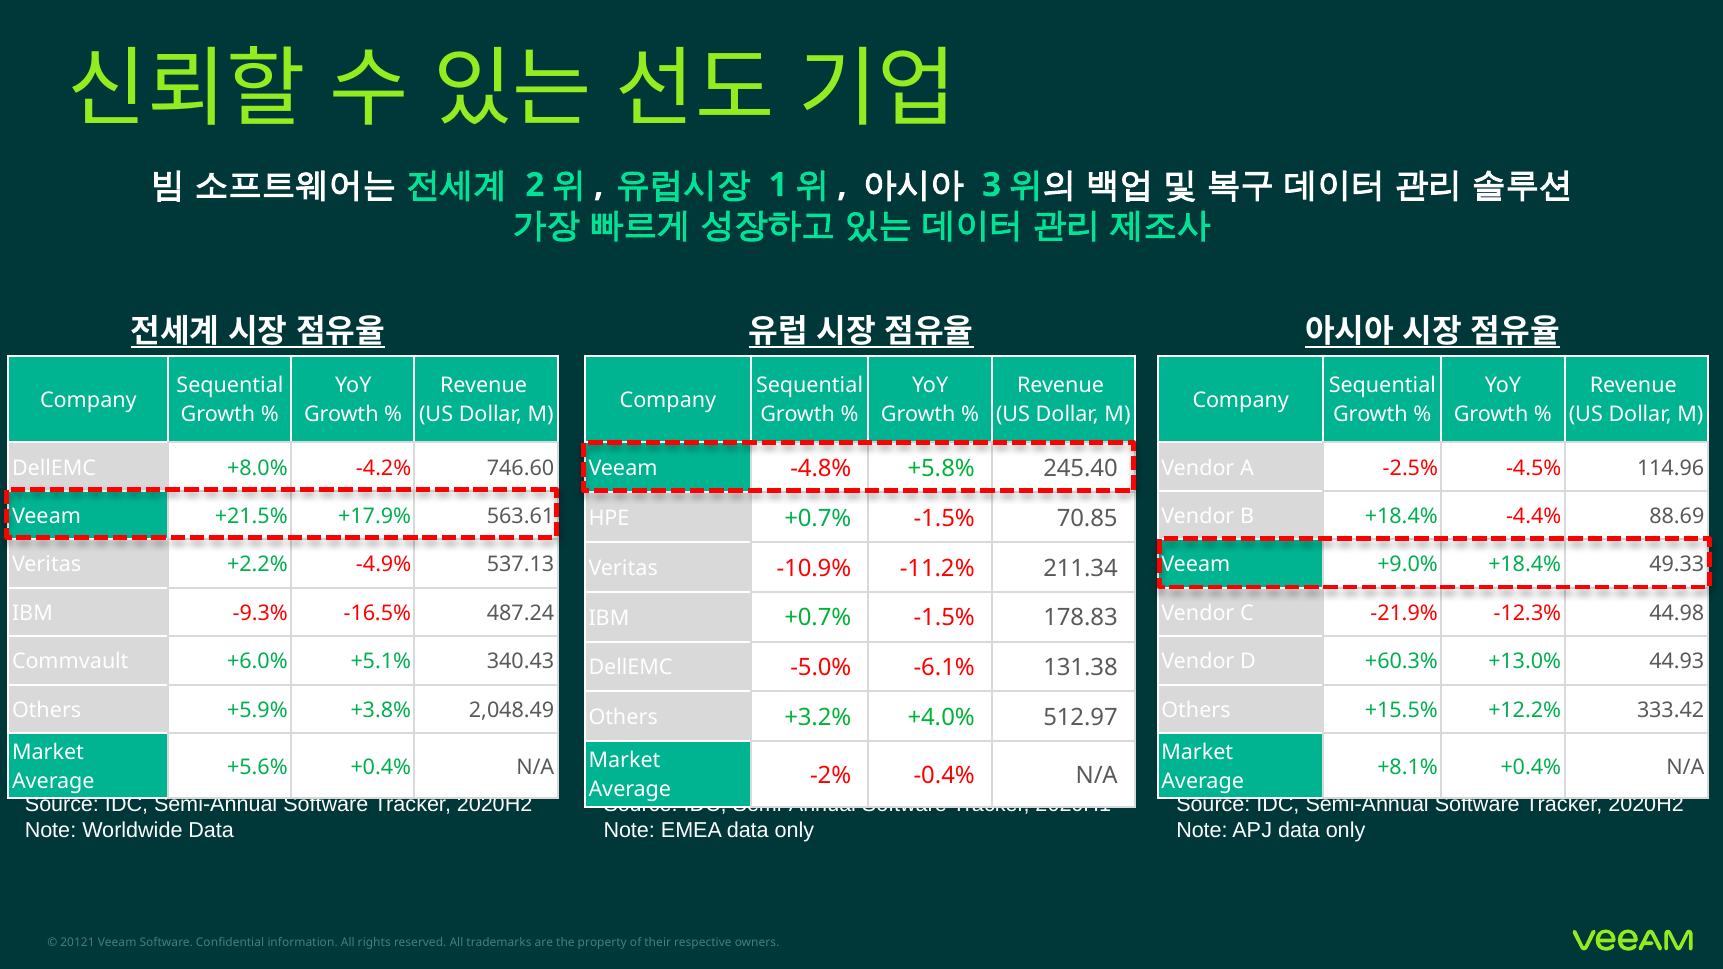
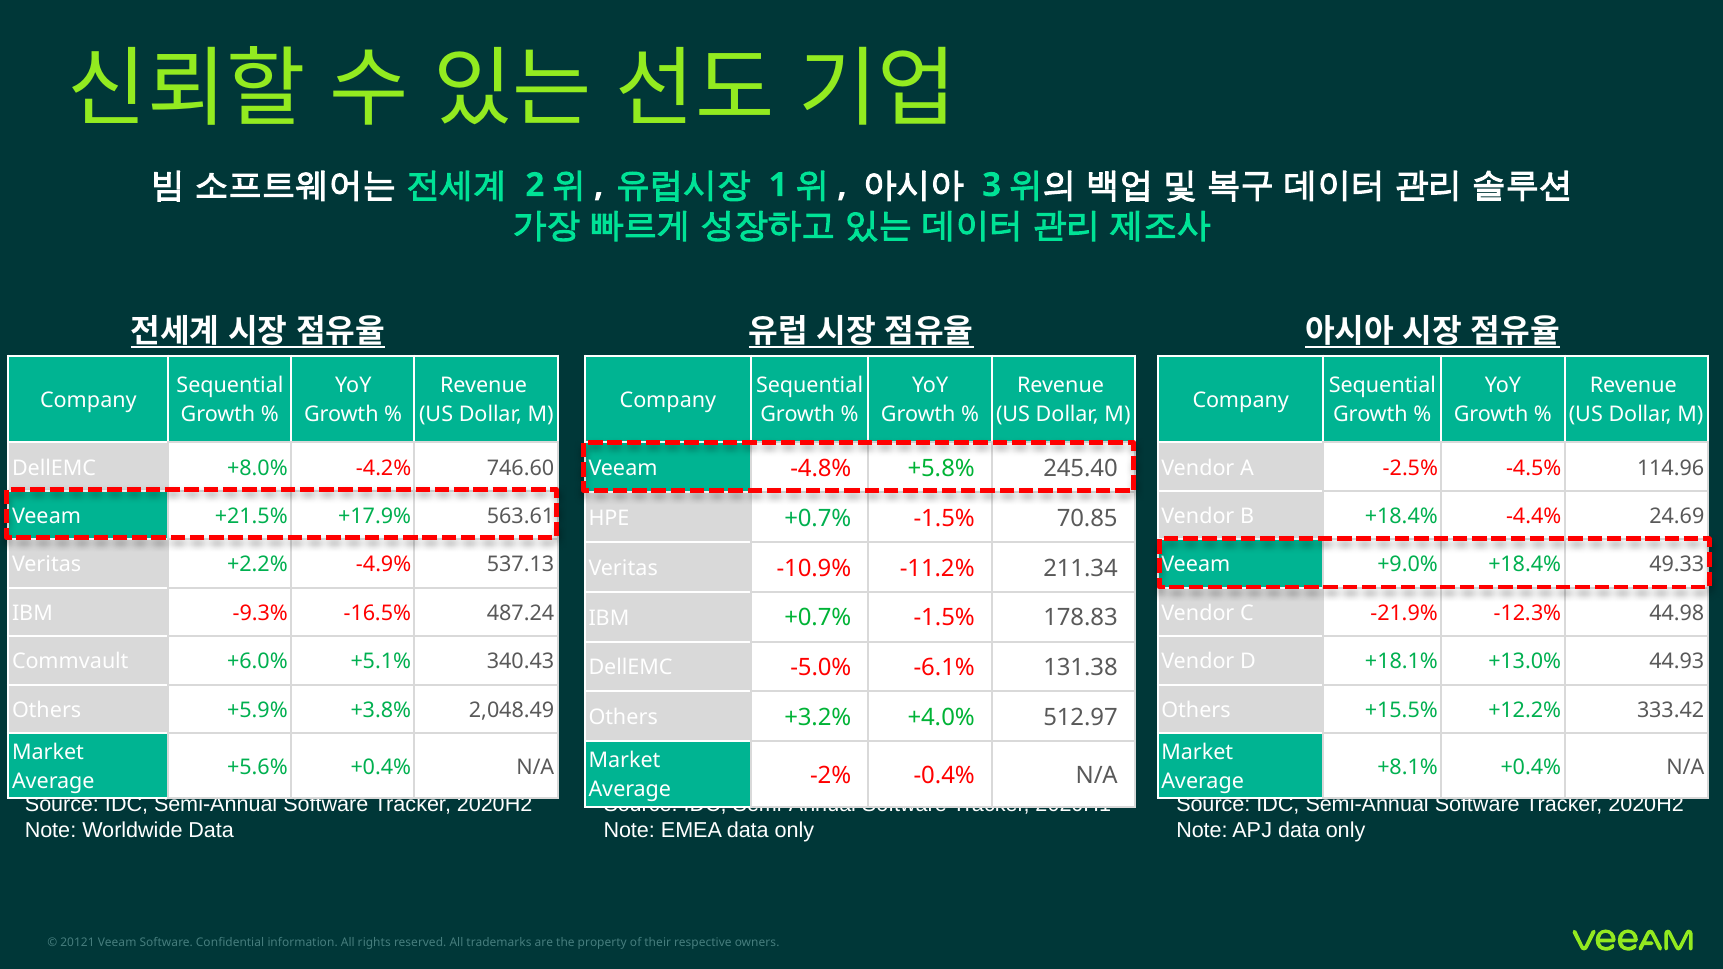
88.69: 88.69 -> 24.69 (1677, 516)
+60.3%: +60.3% -> +18.1% (1401, 662)
